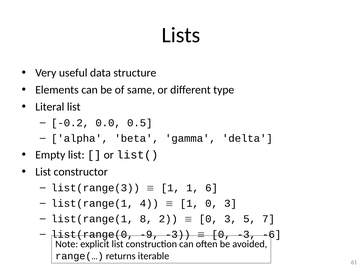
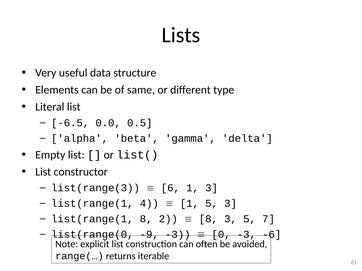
-0.2: -0.2 -> -6.5 (70, 123)
1: 1 -> 6 (170, 188)
1 6: 6 -> 3 (212, 188)
1 0: 0 -> 5 (212, 204)
0: 0 -> 8 (208, 219)
